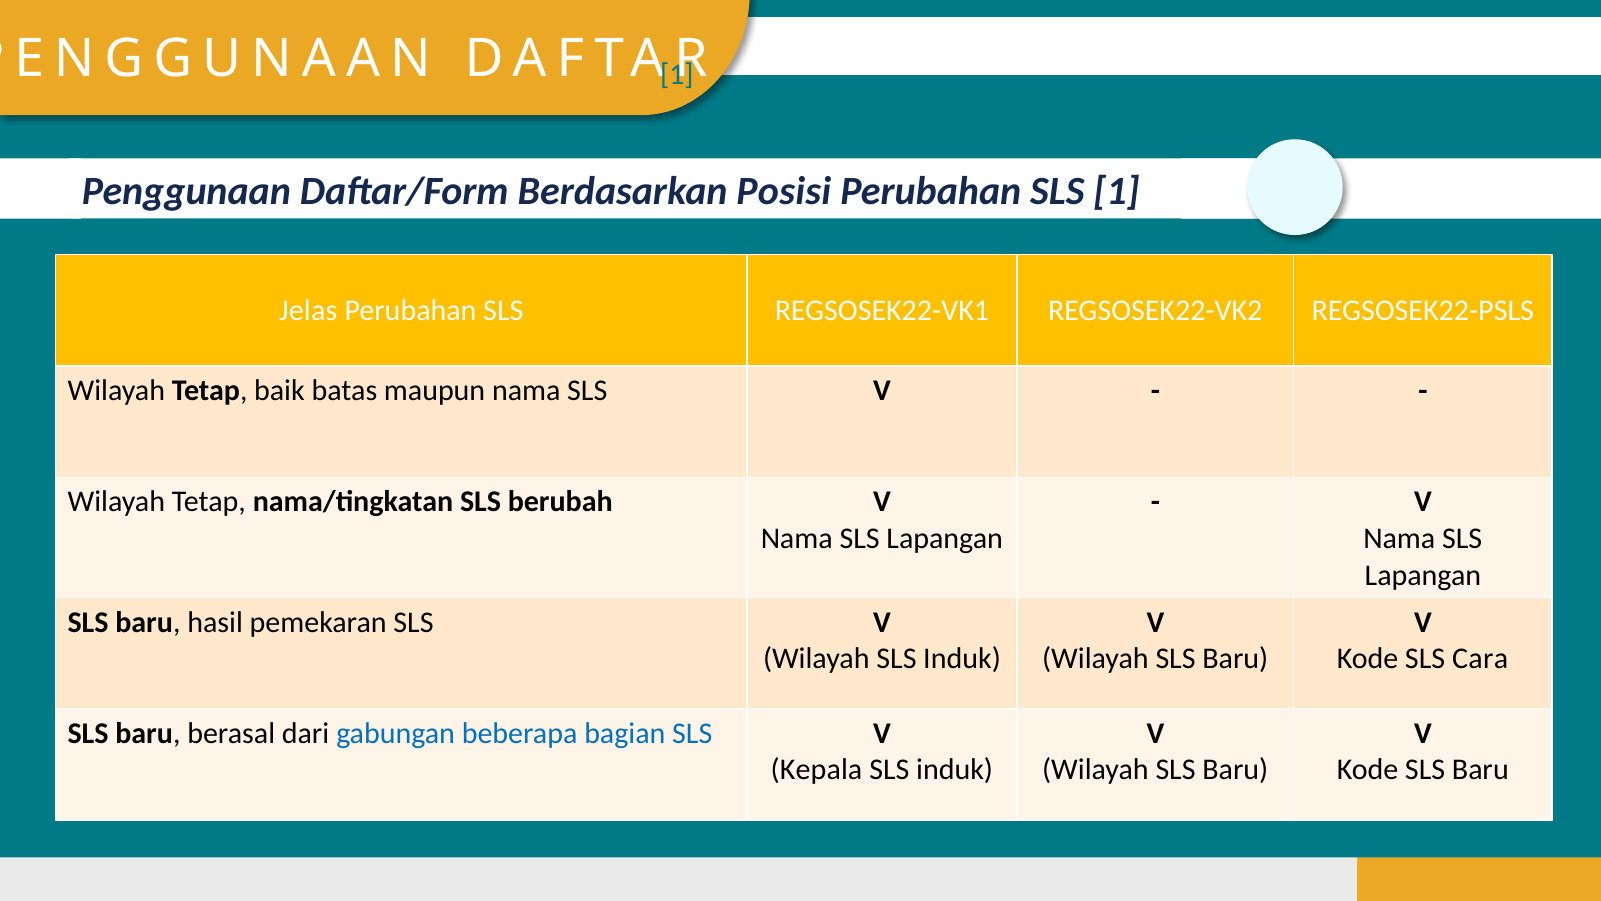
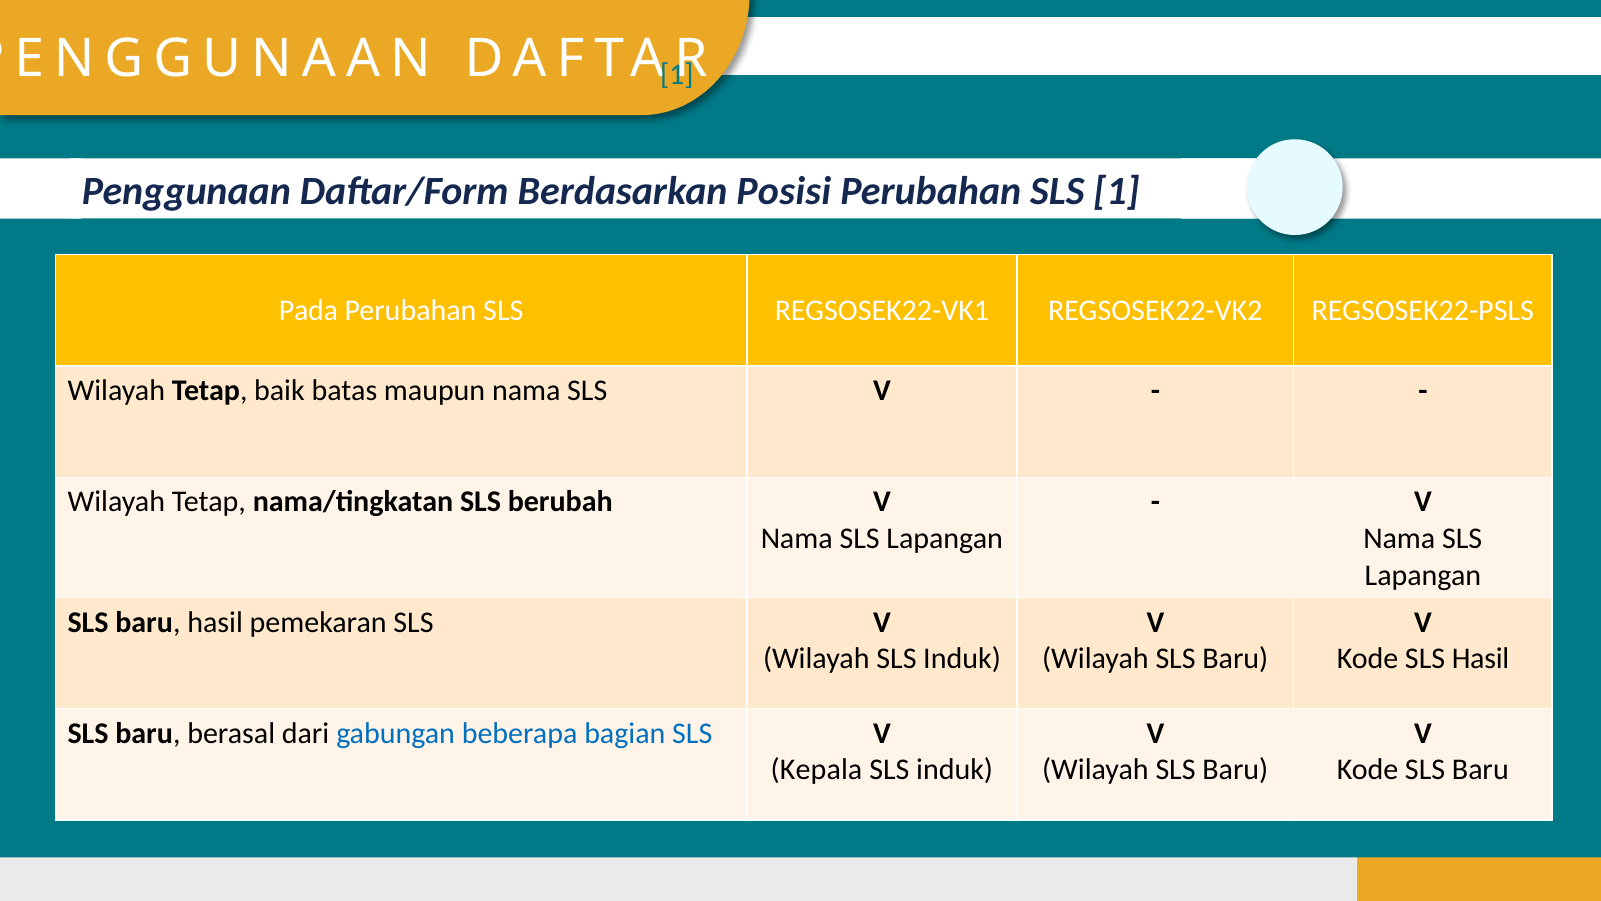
Jelas: Jelas -> Pada (309, 311)
SLS Cara: Cara -> Hasil (1481, 658)
